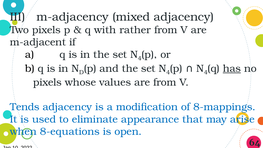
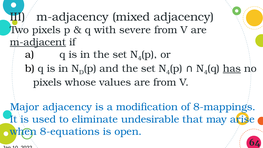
rather: rather -> severe (135, 30)
m-adjacent underline: none -> present (38, 42)
Tends: Tends -> Major (25, 107)
appearance: appearance -> undesirable (150, 119)
